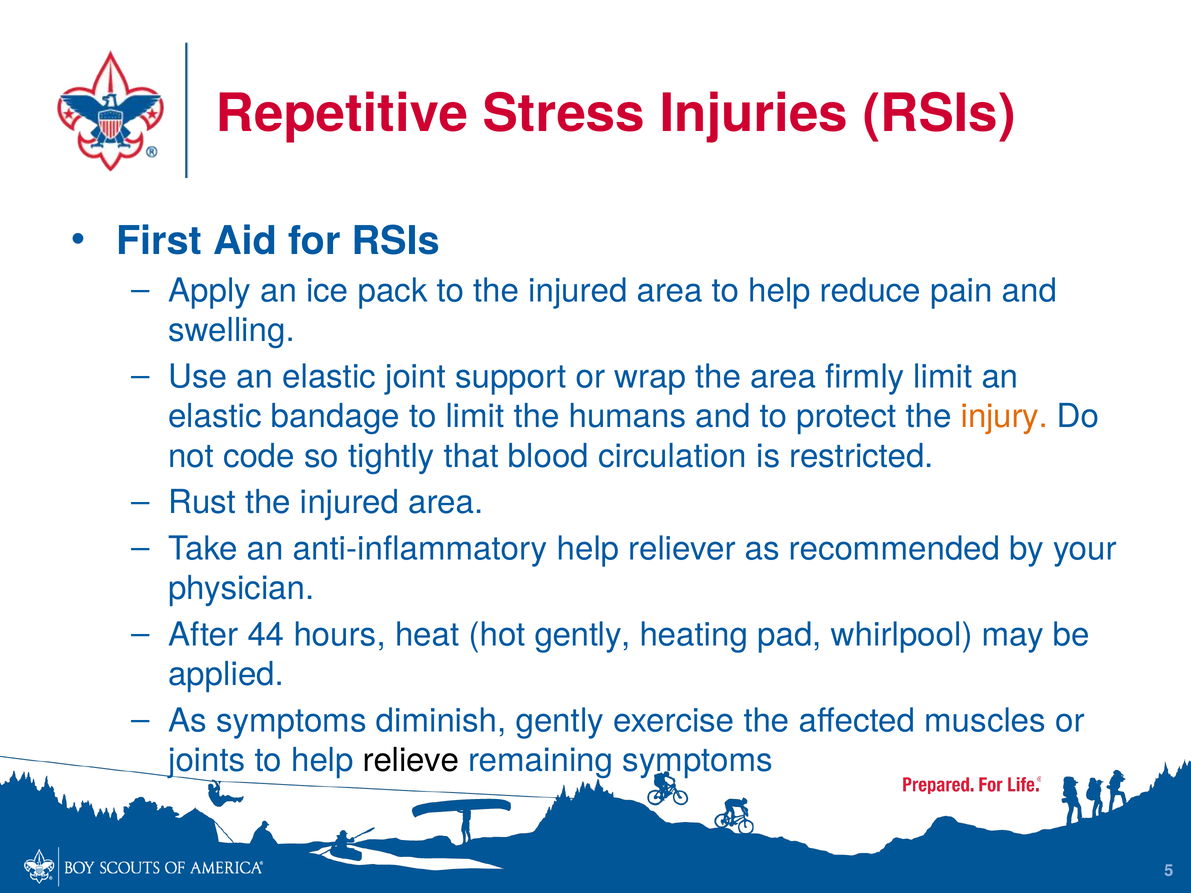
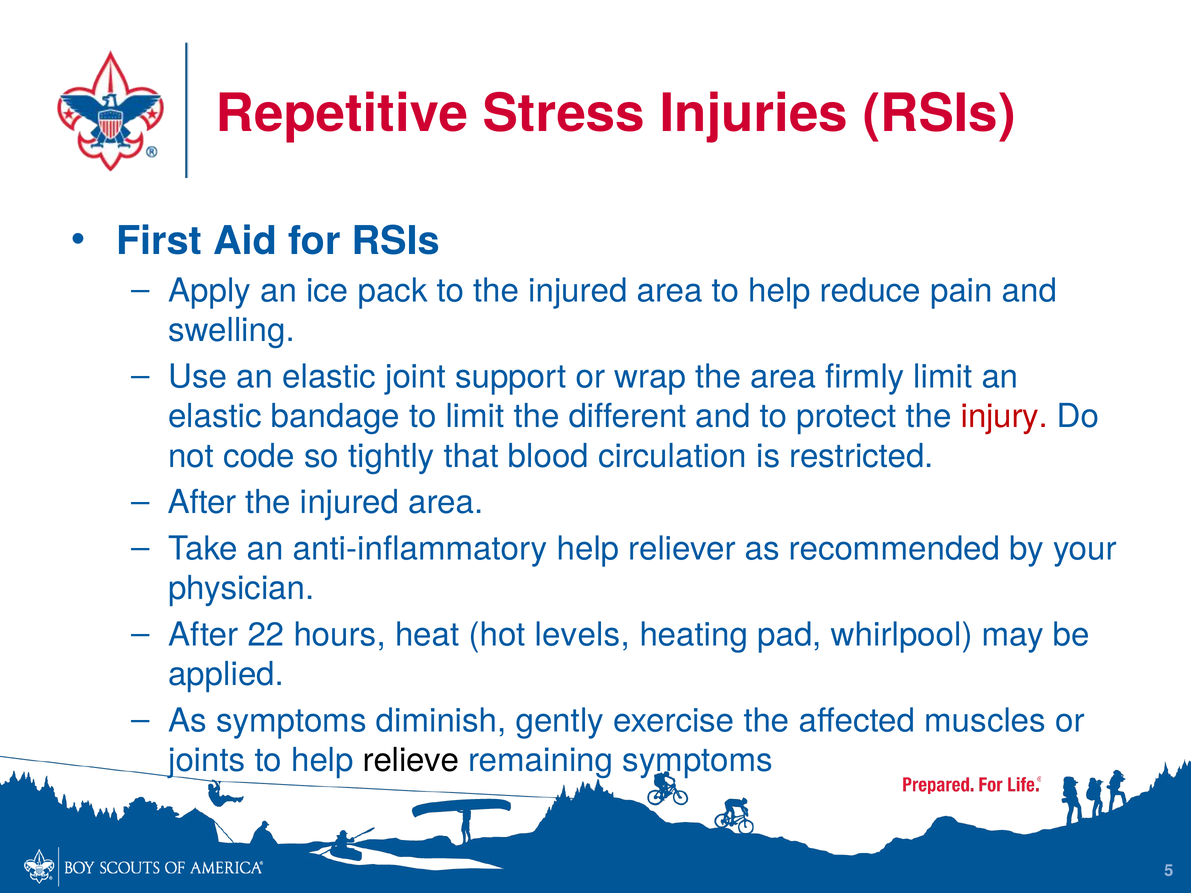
humans: humans -> different (628, 417)
injury colour: orange -> red (1004, 417)
Rust: Rust -> After (202, 503)
44: 44 -> 22 (266, 635)
hot gently: gently -> levels (582, 635)
